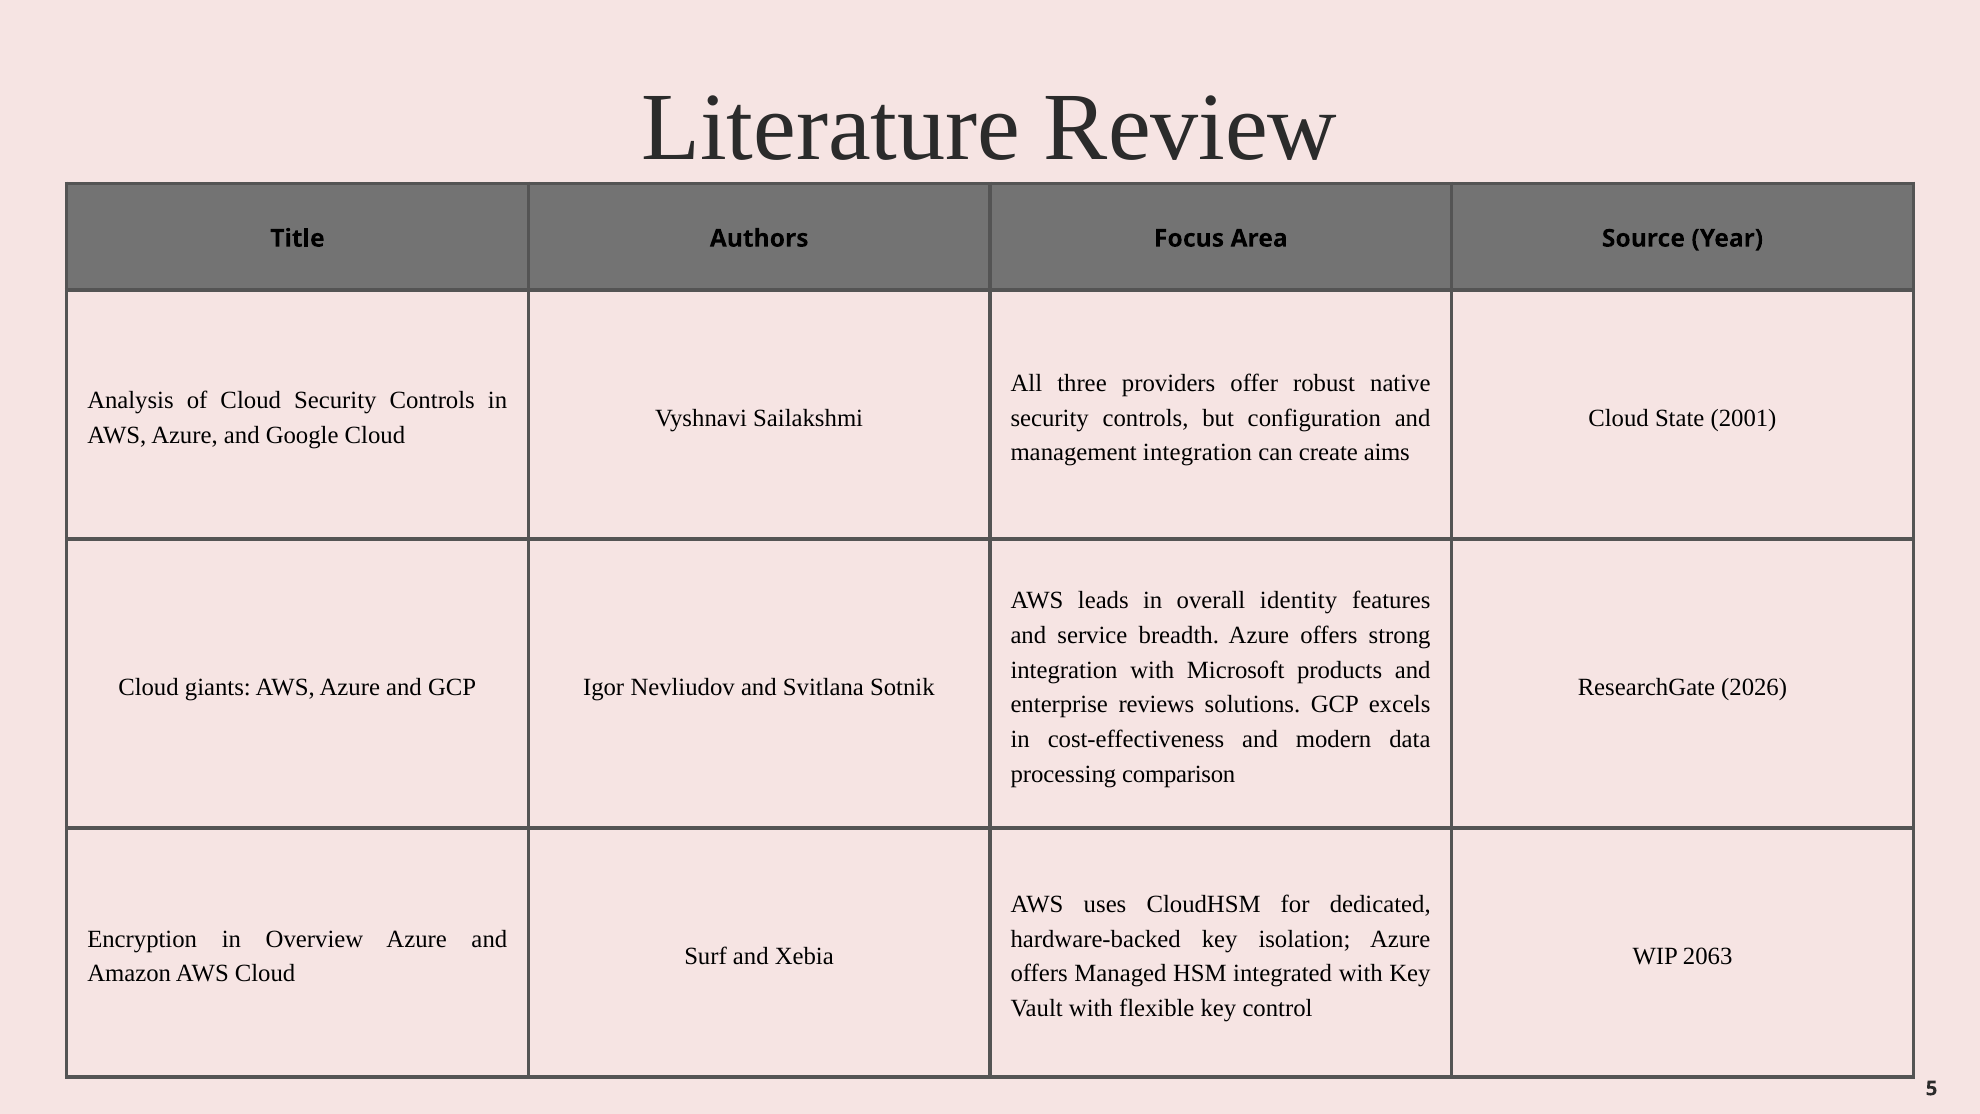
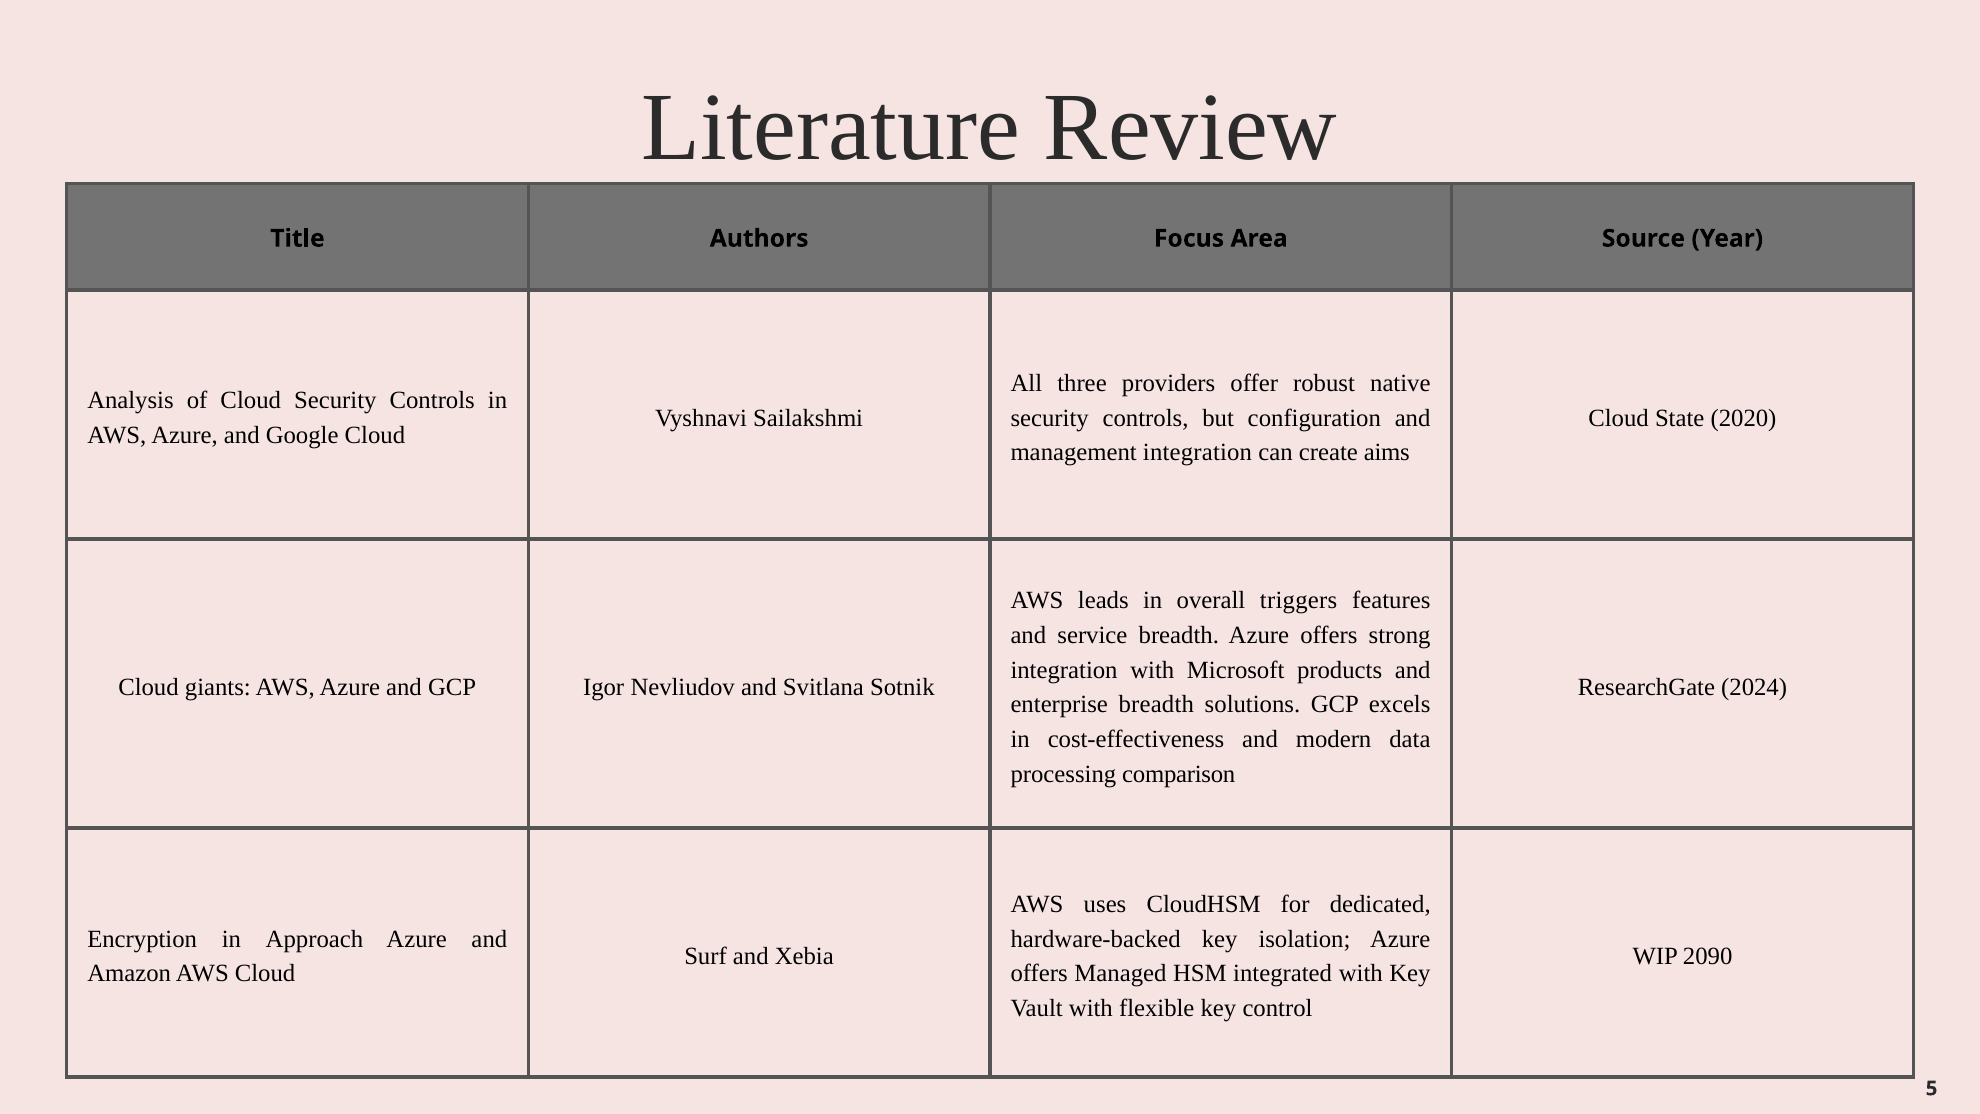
2001: 2001 -> 2020 (1744, 418)
identity: identity -> triggers (1299, 600)
2026: 2026 -> 2024 (1754, 687)
enterprise reviews: reviews -> breadth (1156, 704)
Overview: Overview -> Approach (314, 939)
2063: 2063 -> 2090 (1708, 956)
